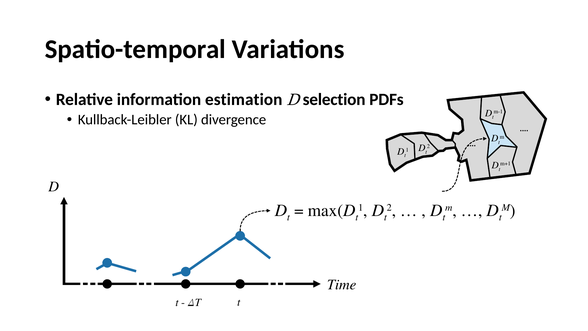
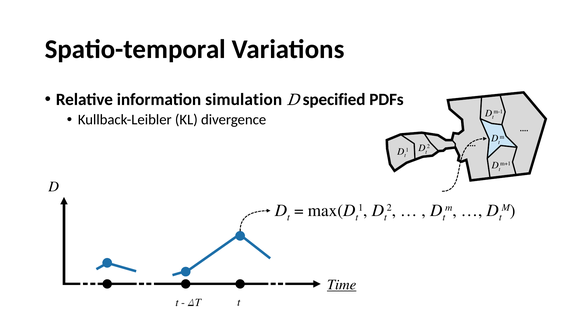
estimation: estimation -> simulation (244, 99)
selection: selection -> specified (334, 99)
Time underline: none -> present (342, 284)
